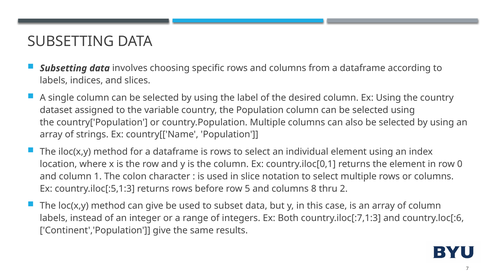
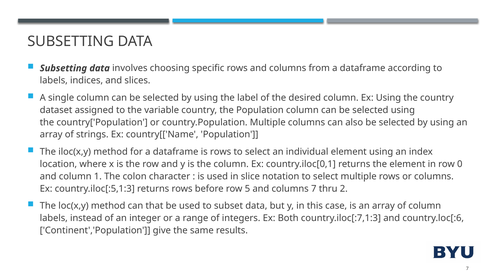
columns 8: 8 -> 7 (314, 189)
can give: give -> that (154, 206)
